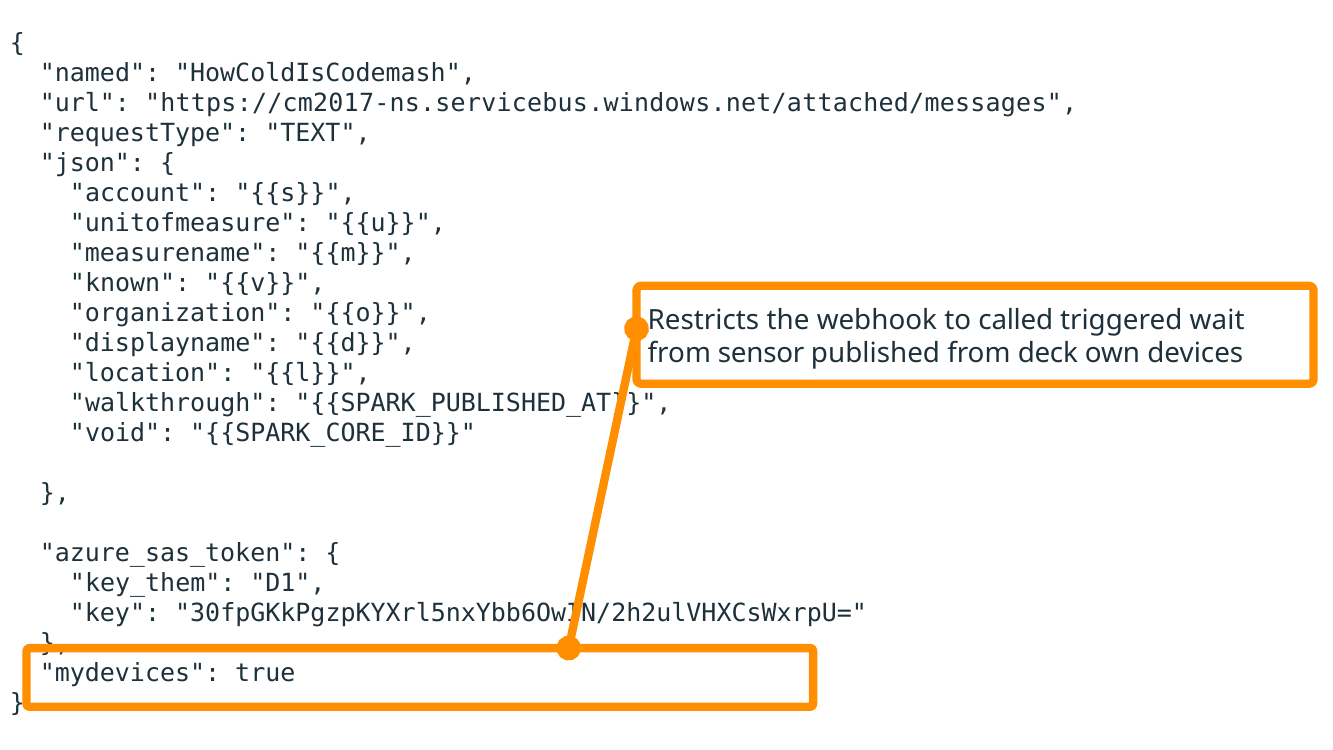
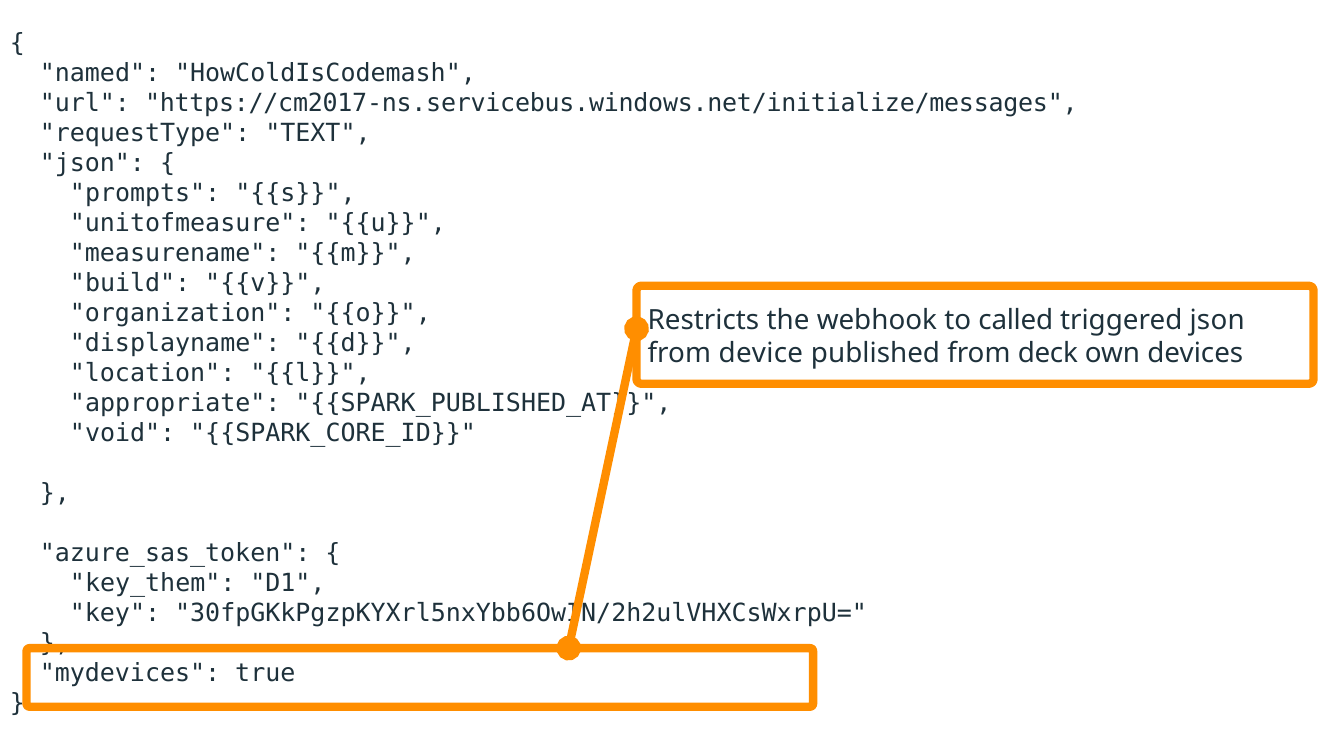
https://cm2017-ns.servicebus.windows.net/attached/messages: https://cm2017-ns.servicebus.windows.net/attached/messages -> https://cm2017-ns.servicebus.windows.net/initialize/messages (611, 103)
account: account -> prompts (145, 193)
known: known -> build (130, 283)
triggered wait: wait -> json (1217, 320)
sensor: sensor -> device (761, 353)
walkthrough: walkthrough -> appropriate (175, 403)
